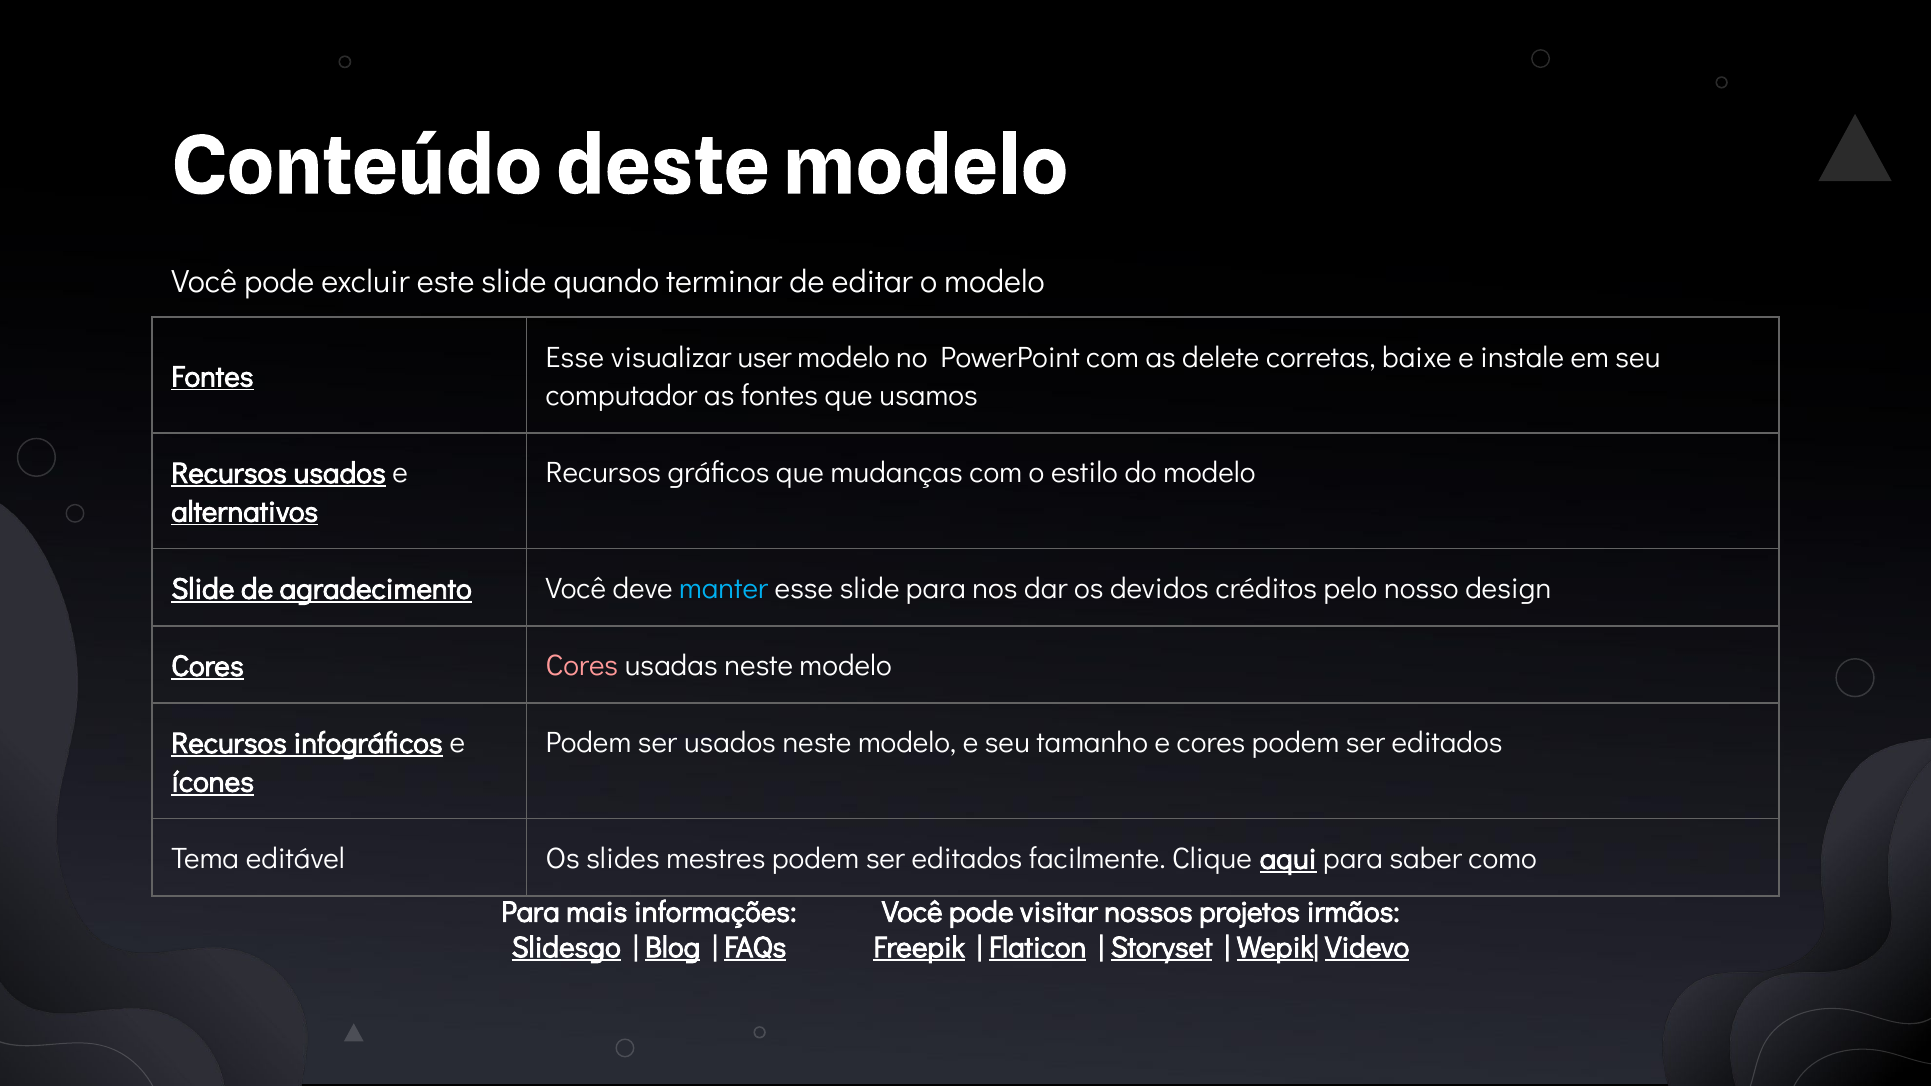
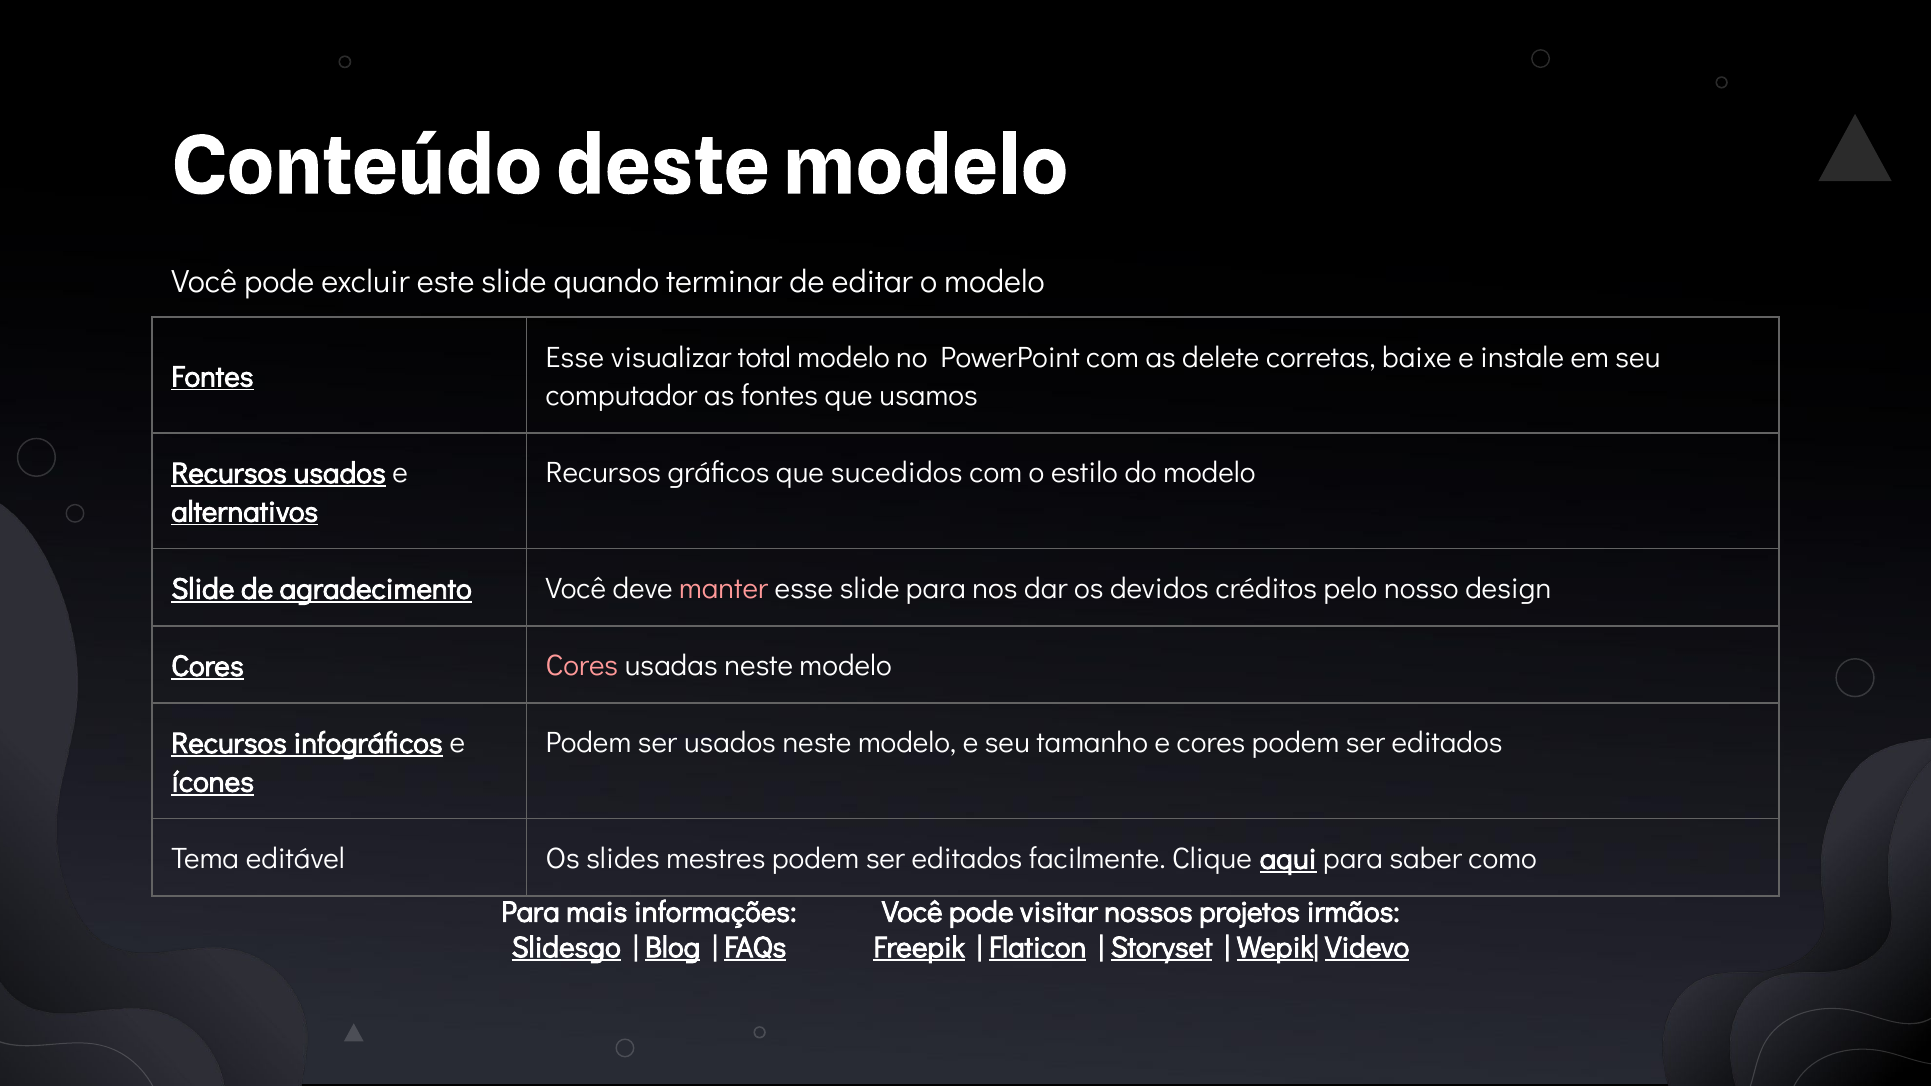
user: user -> total (765, 357)
mudanças: mudanças -> sucedidos (897, 473)
manter colour: light blue -> pink (724, 589)
